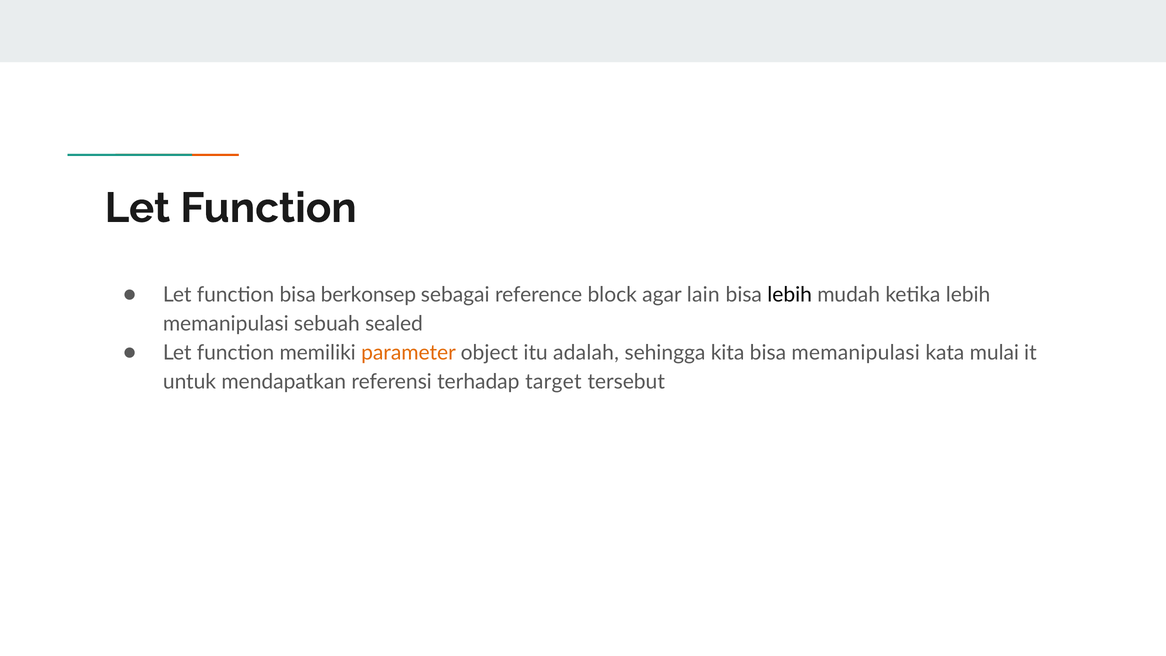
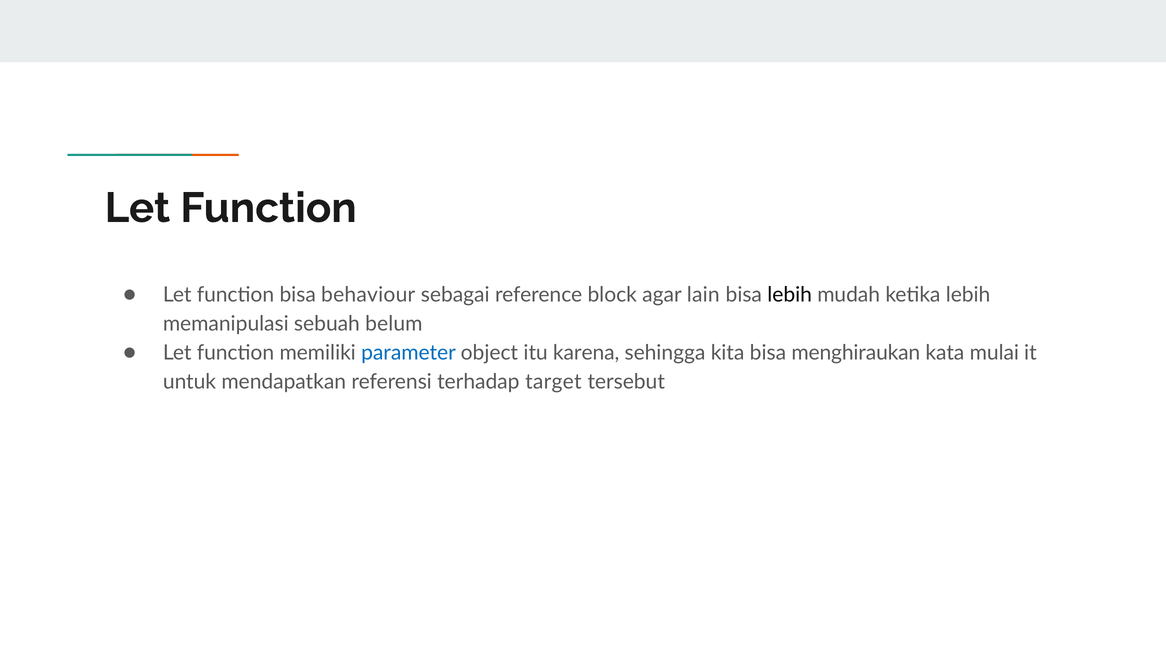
berkonsep: berkonsep -> behaviour (368, 295)
sealed: sealed -> belum (394, 324)
parameter colour: orange -> blue (408, 353)
adalah: adalah -> karena (586, 353)
bisa memanipulasi: memanipulasi -> menghiraukan (856, 353)
